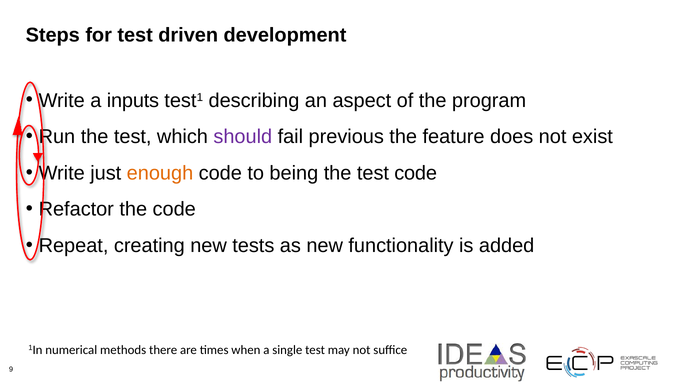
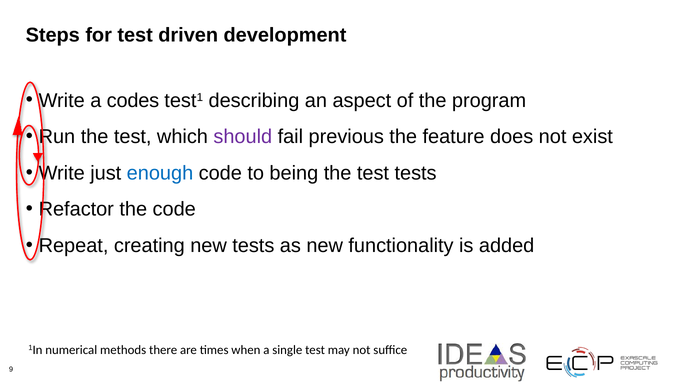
inputs: inputs -> codes (133, 100)
enough colour: orange -> blue (160, 173)
test code: code -> tests (416, 173)
